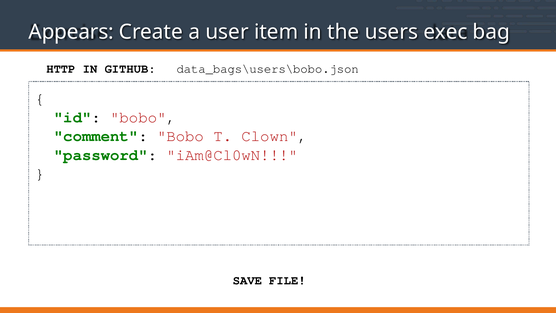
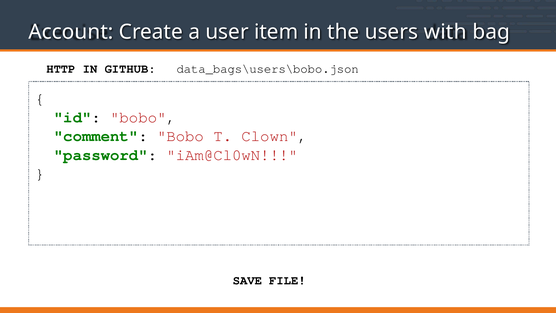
Appears: Appears -> Account (71, 32)
exec: exec -> with (445, 32)
